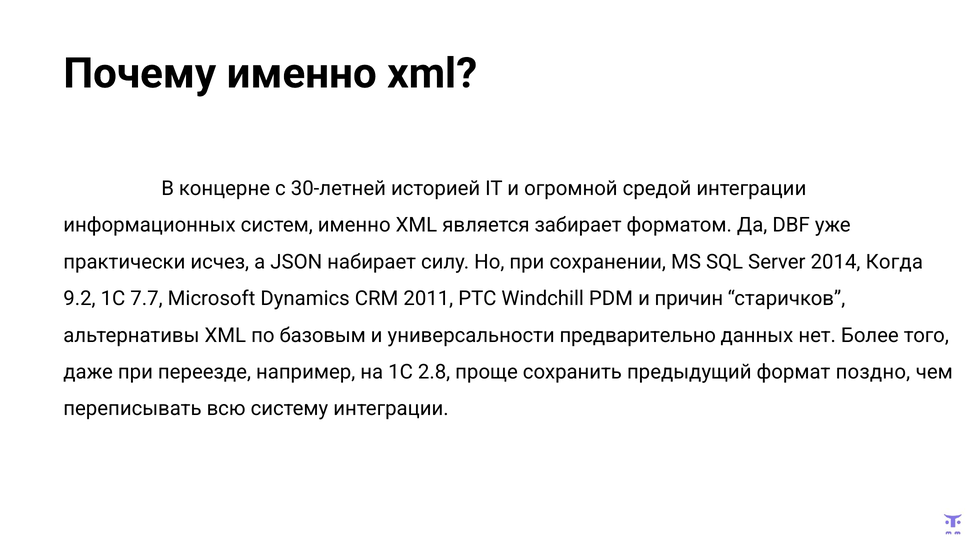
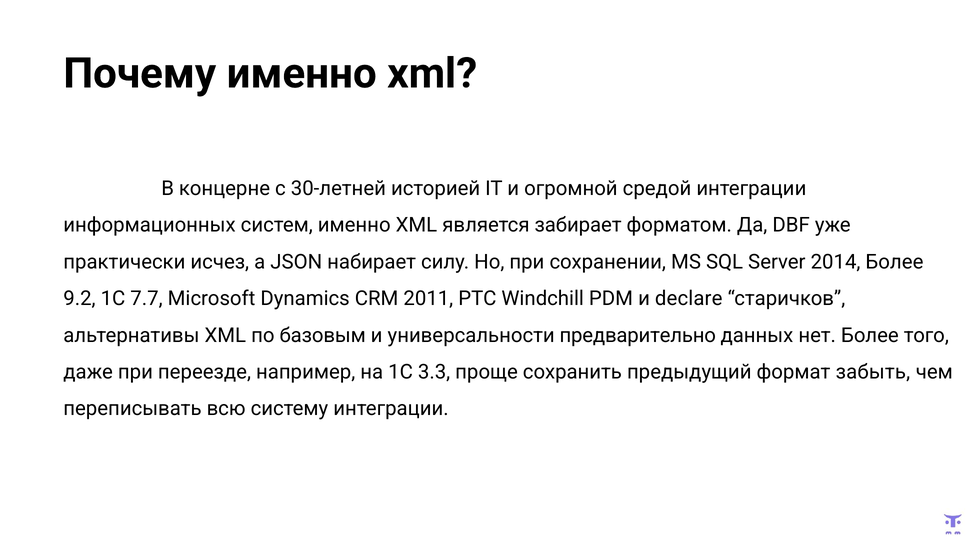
2014 Когда: Когда -> Более (894, 262)
причин: причин -> declare (689, 298)
2.8: 2.8 -> 3.3 (434, 372)
поздно: поздно -> забыть (873, 372)
